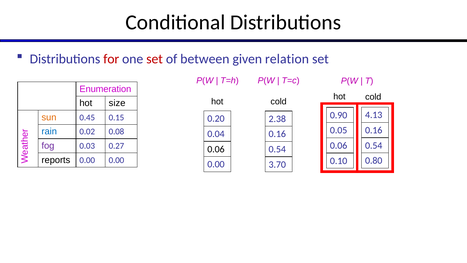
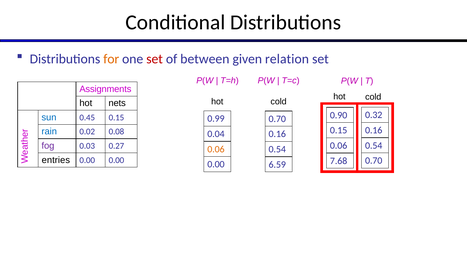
for colour: red -> orange (111, 59)
Enumeration: Enumeration -> Assignments (105, 89)
size: size -> nets (117, 103)
4.13: 4.13 -> 0.32 (374, 115)
sun colour: orange -> blue (49, 117)
0.20: 0.20 -> 0.99 (216, 119)
2.38: 2.38 -> 0.70 (277, 119)
0.05: 0.05 -> 0.15 (339, 130)
0.06 colour: black -> orange (216, 149)
reports: reports -> entries (56, 160)
0.80: 0.80 -> 0.70 (374, 160)
0.10: 0.10 -> 7.68 (339, 161)
3.70: 3.70 -> 6.59 (277, 164)
